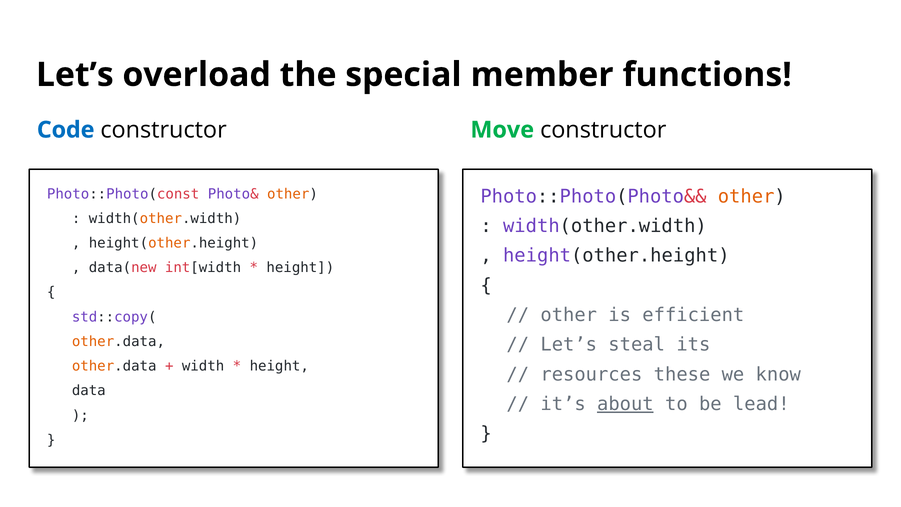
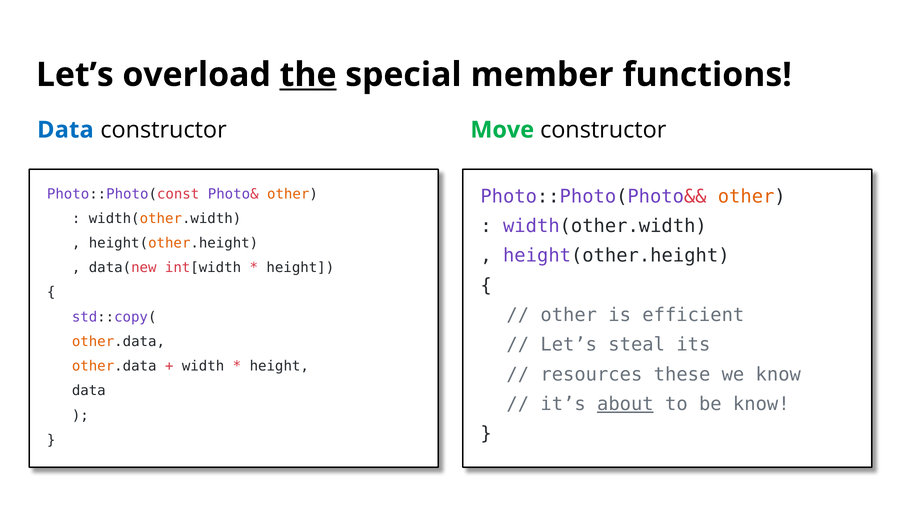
the underline: none -> present (308, 75)
Code: Code -> Data (65, 130)
be lead: lead -> know (761, 404)
